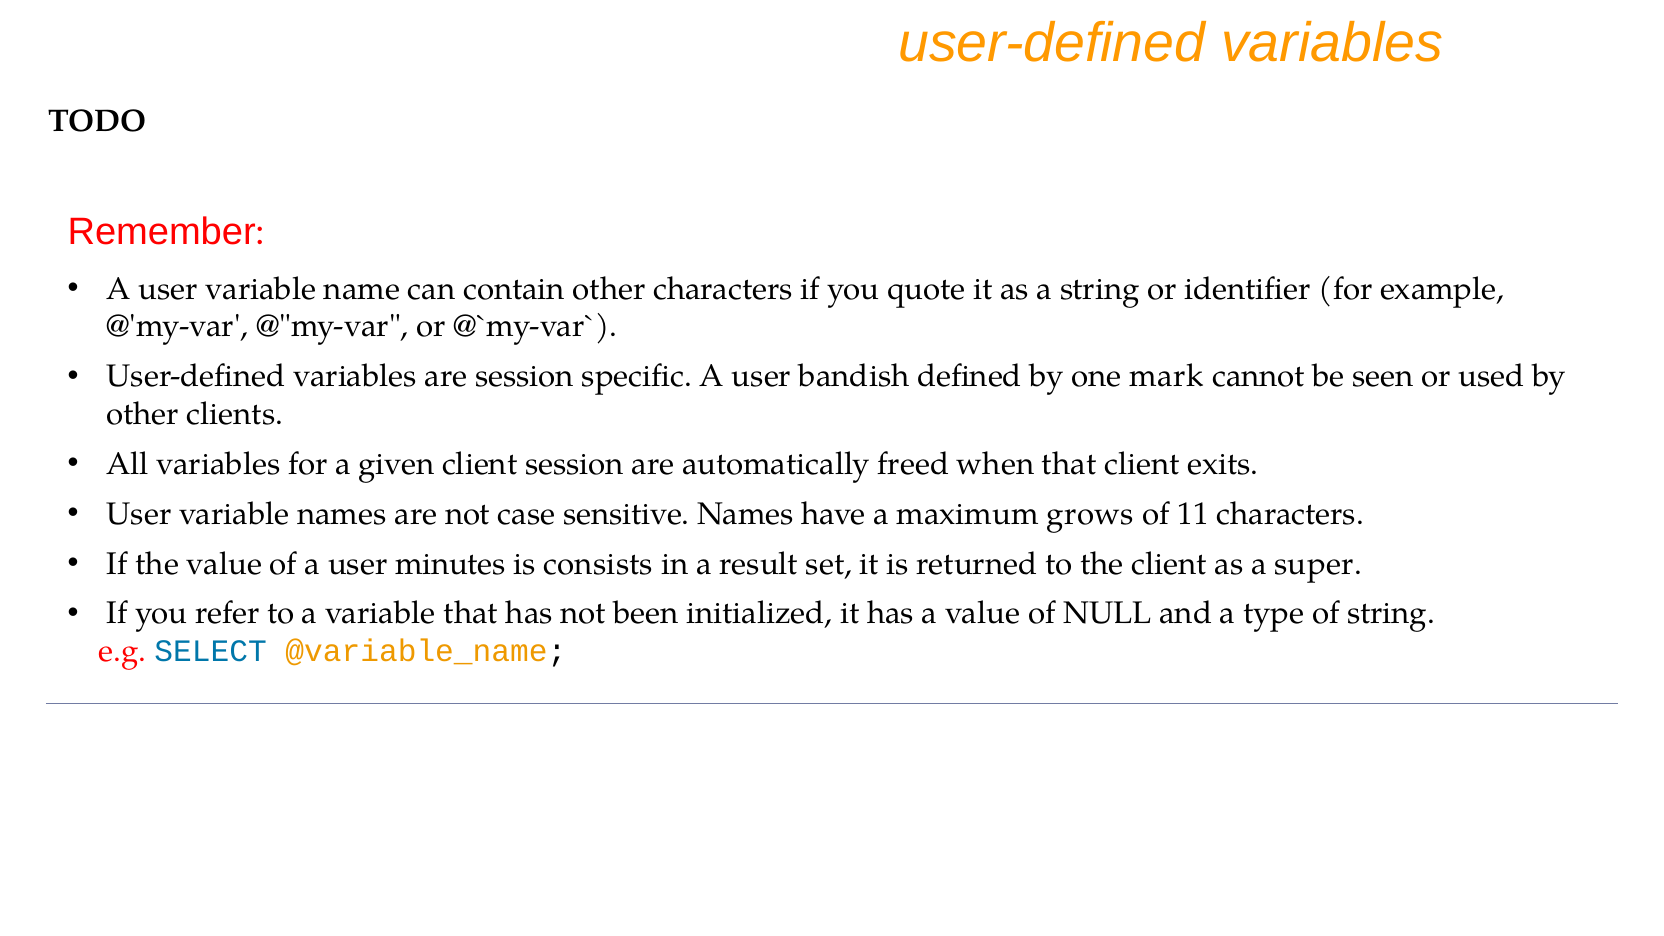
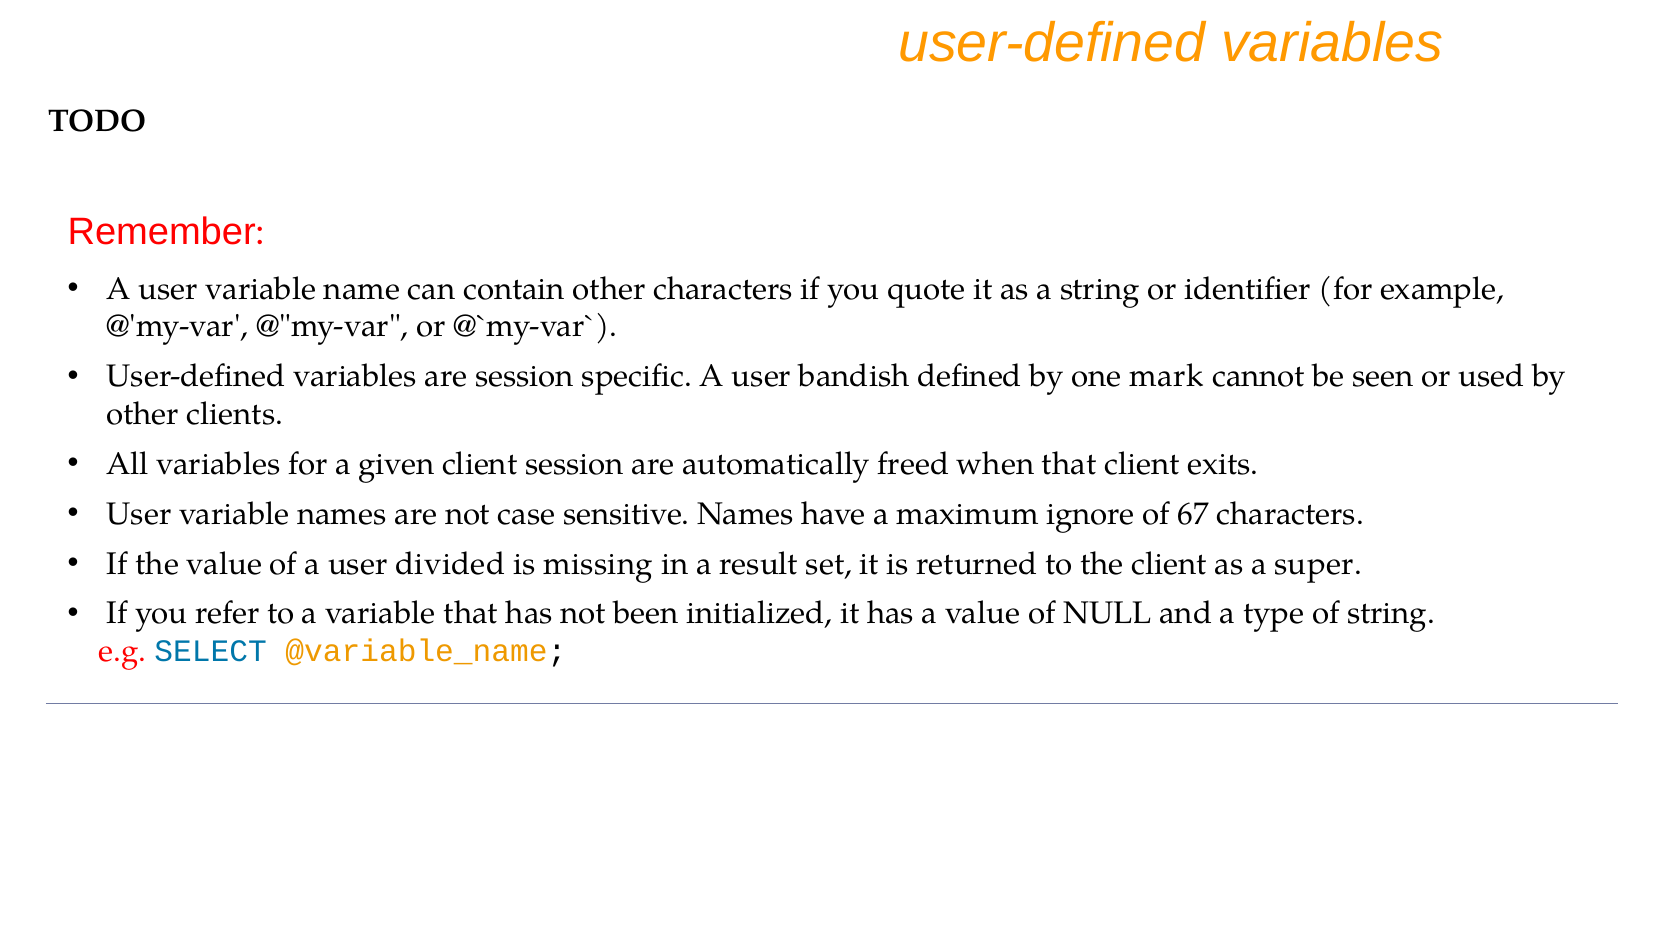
grows: grows -> ignore (1091, 514)
11: 11 -> 67 (1193, 514)
minutes: minutes -> divided (450, 564)
consists: consists -> missing (598, 564)
